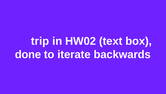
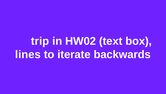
done: done -> lines (28, 54)
